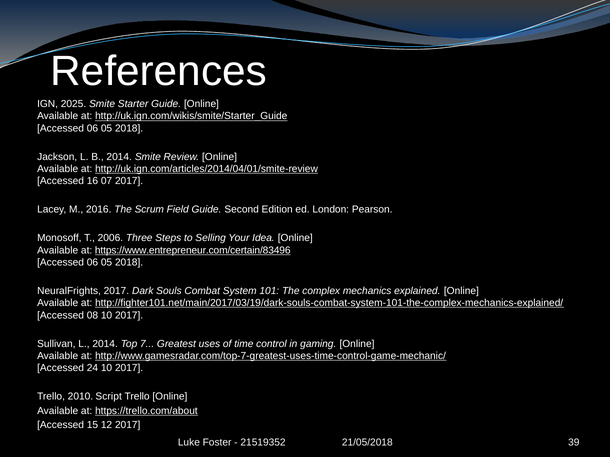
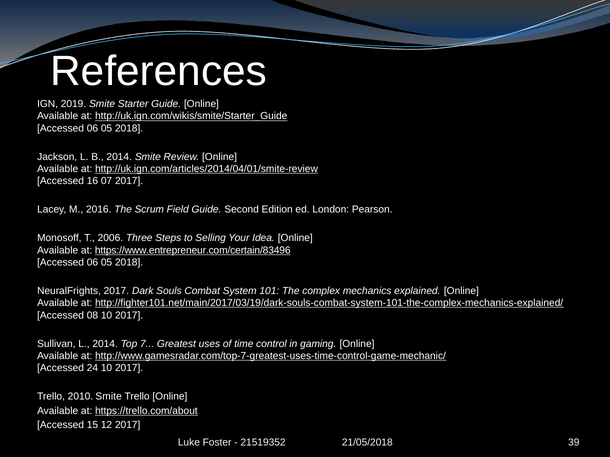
2025: 2025 -> 2019 (74, 104)
2010 Script: Script -> Smite (109, 397)
